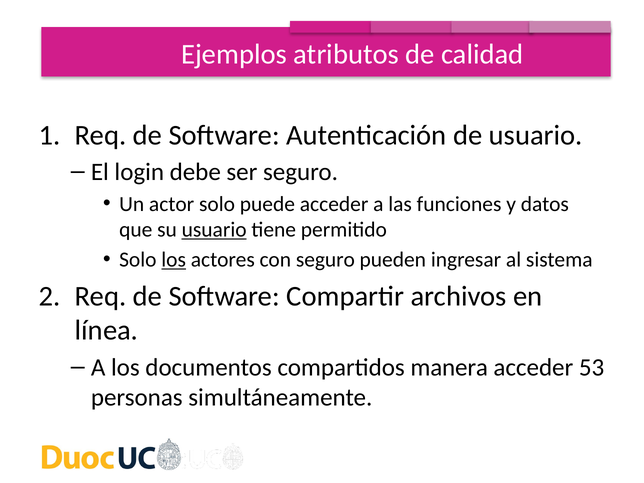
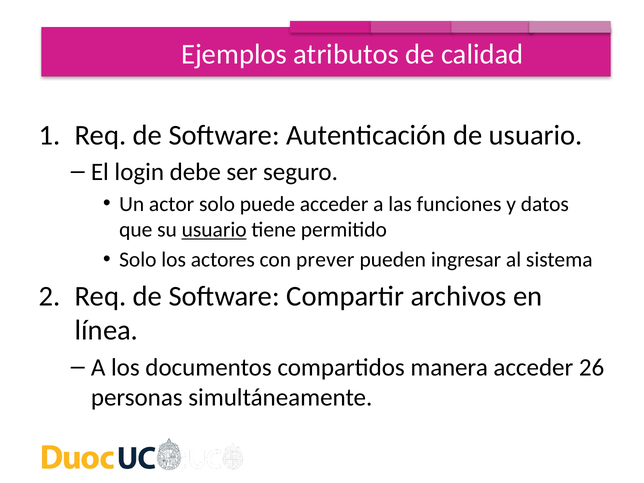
los underline: present -> none (174, 260)
con seguro: seguro -> prever (325, 260)
53: 53 -> 26 (592, 367)
